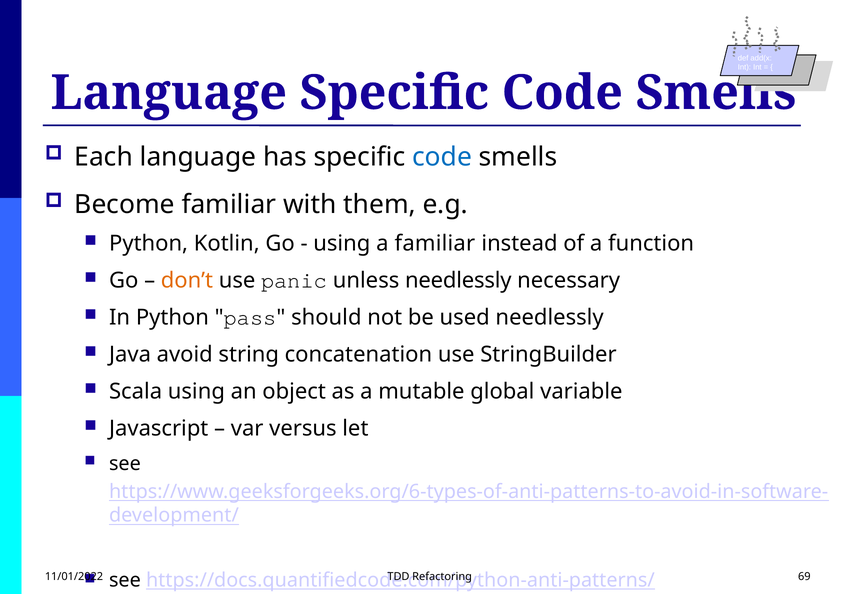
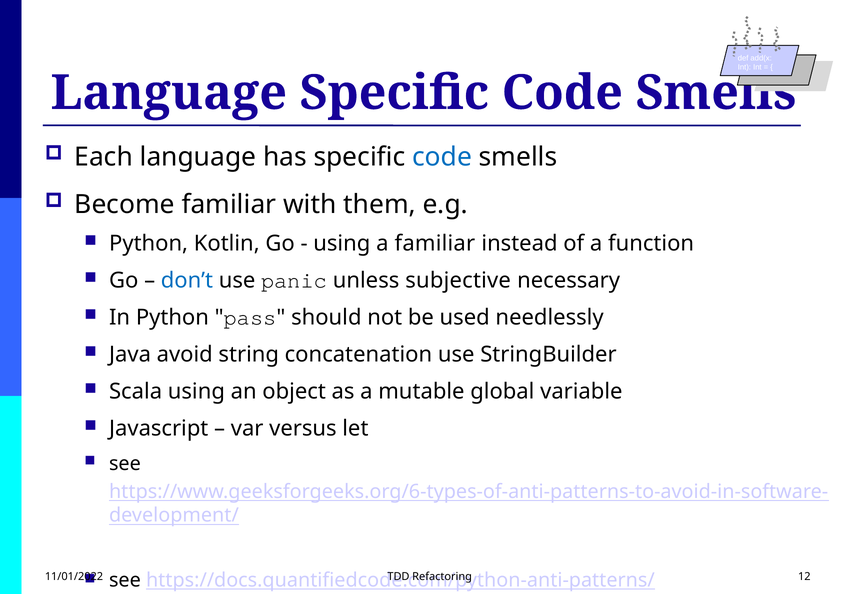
don’t colour: orange -> blue (187, 281)
unless needlessly: needlessly -> subjective (458, 281)
69: 69 -> 12 (804, 577)
